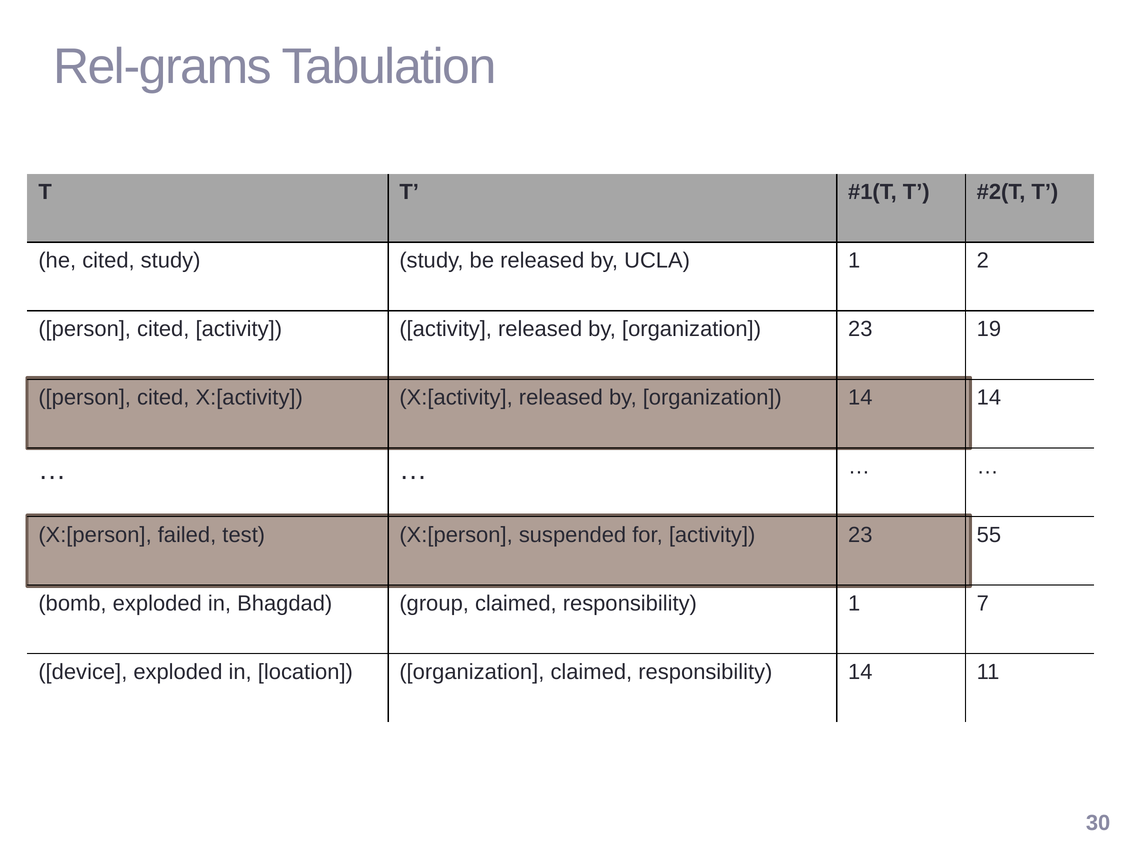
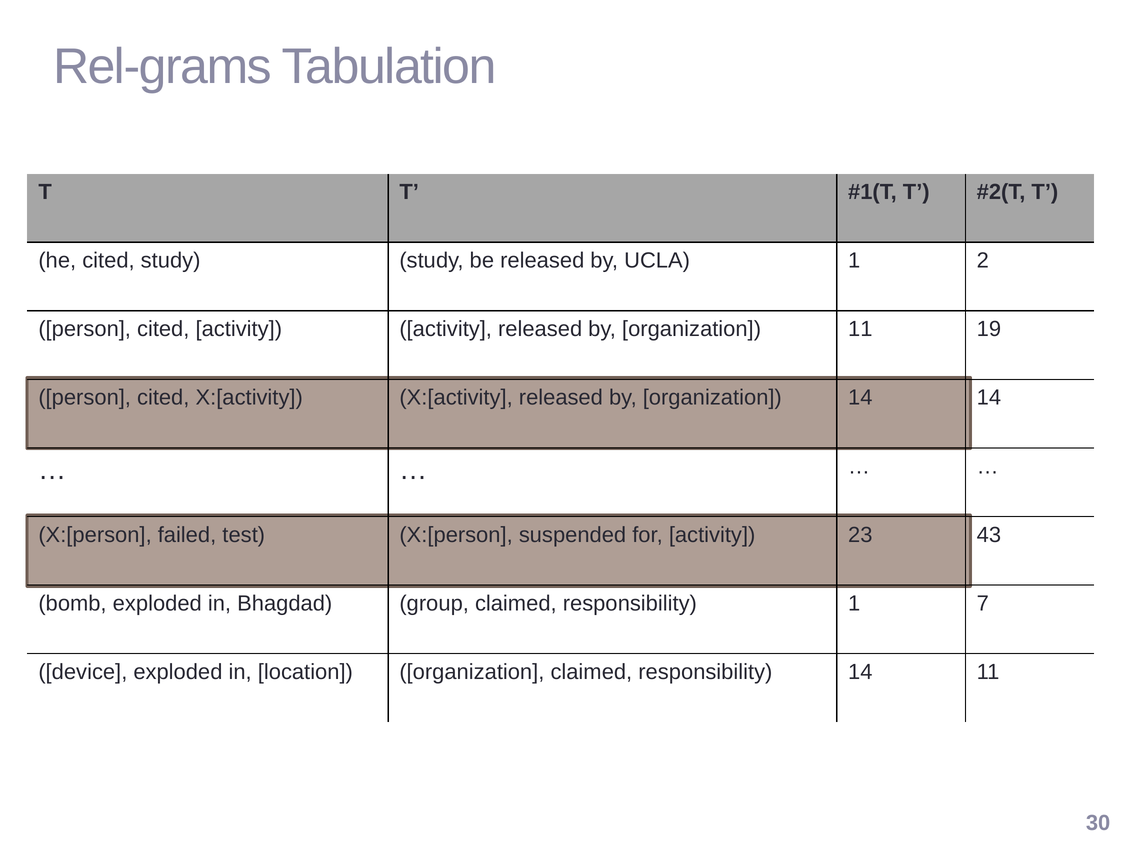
organization 23: 23 -> 11 (860, 329)
55: 55 -> 43 (989, 535)
